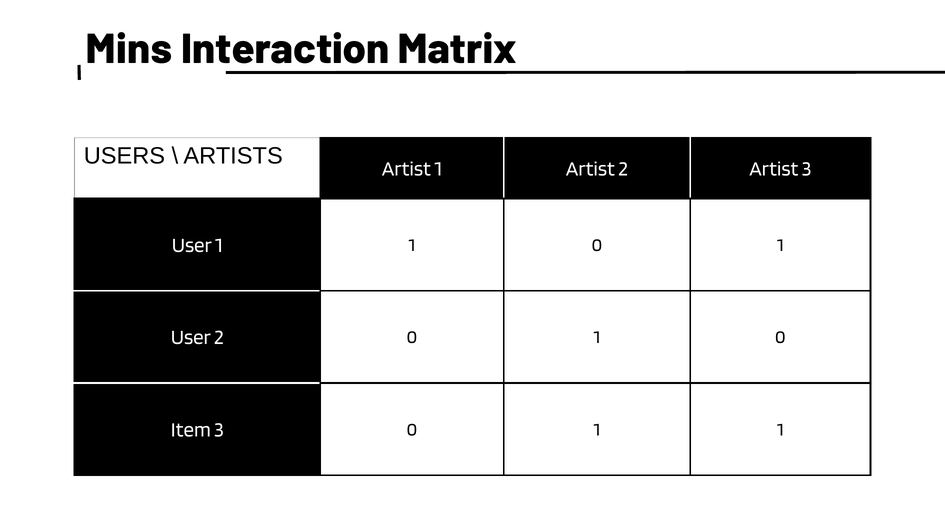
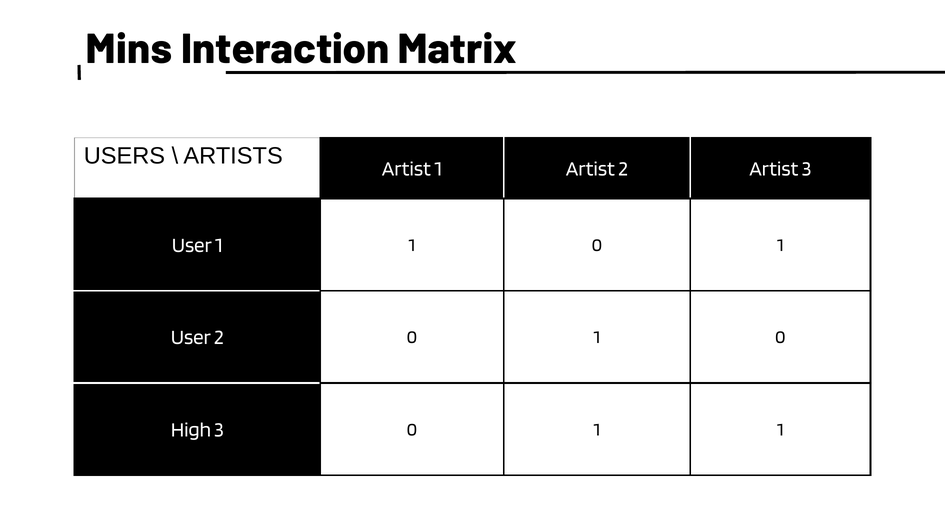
Item: Item -> High (191, 430)
